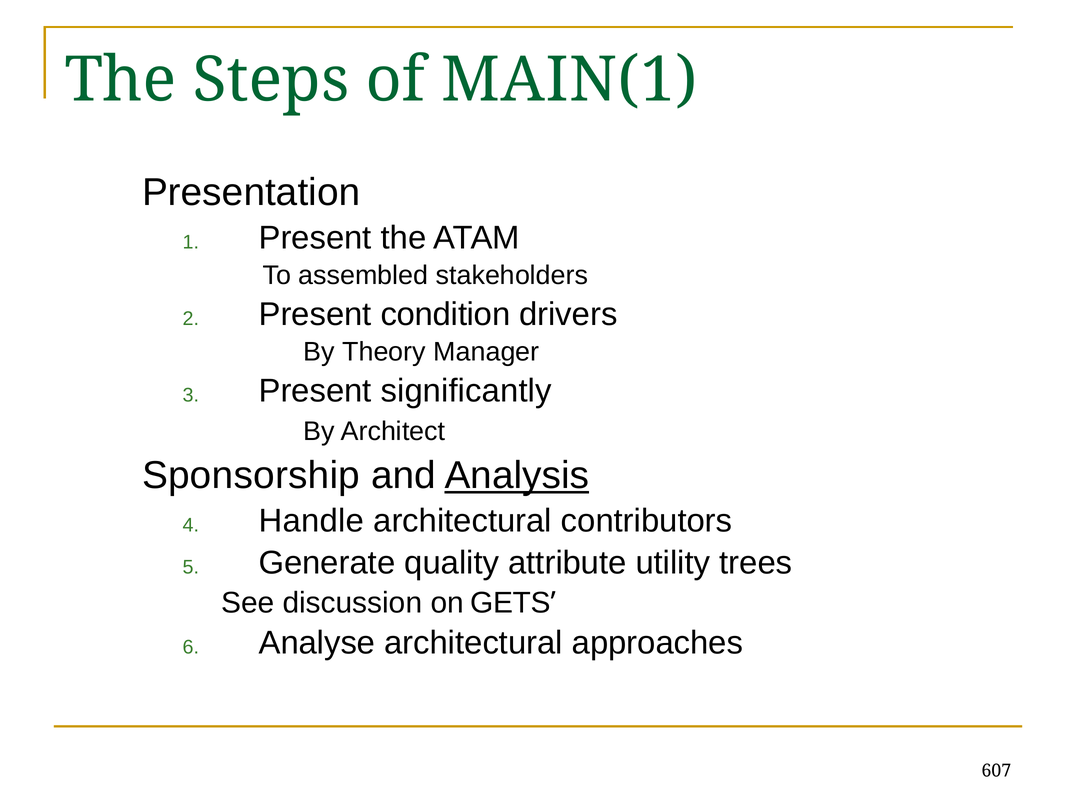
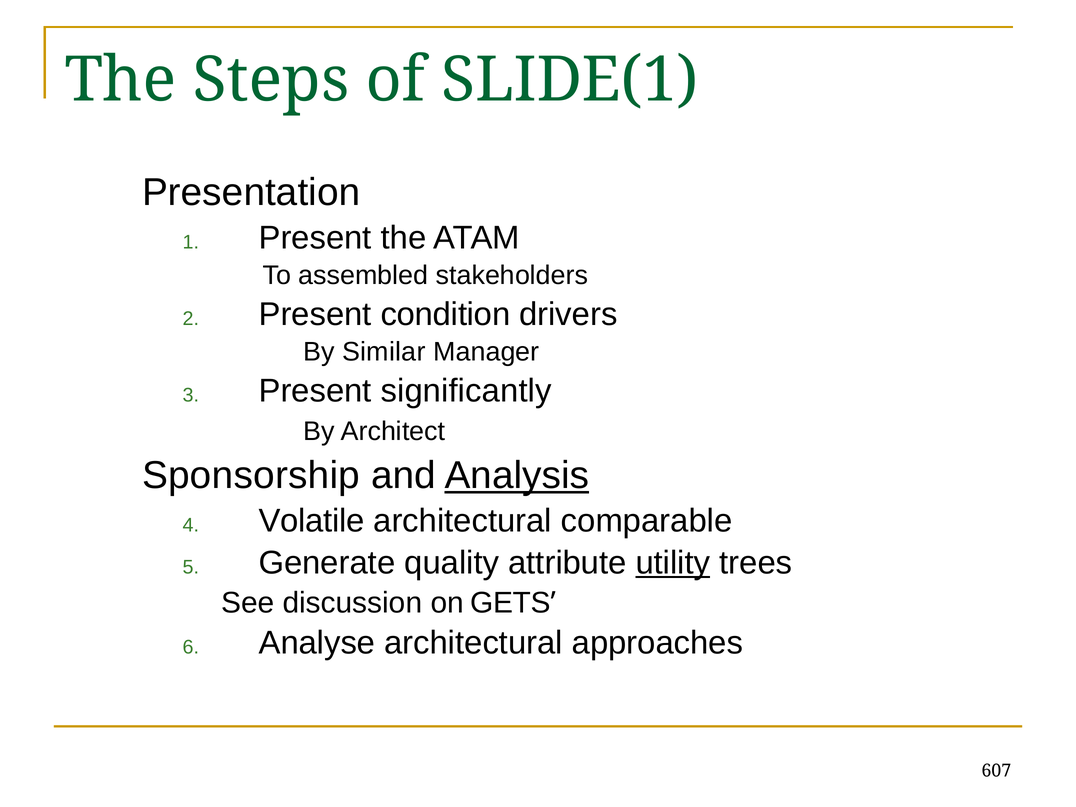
MAIN(1: MAIN(1 -> SLIDE(1 (570, 80)
Theory: Theory -> Similar (384, 352)
Handle: Handle -> Volatile (312, 521)
contributors: contributors -> comparable (647, 521)
utility underline: none -> present (673, 563)
